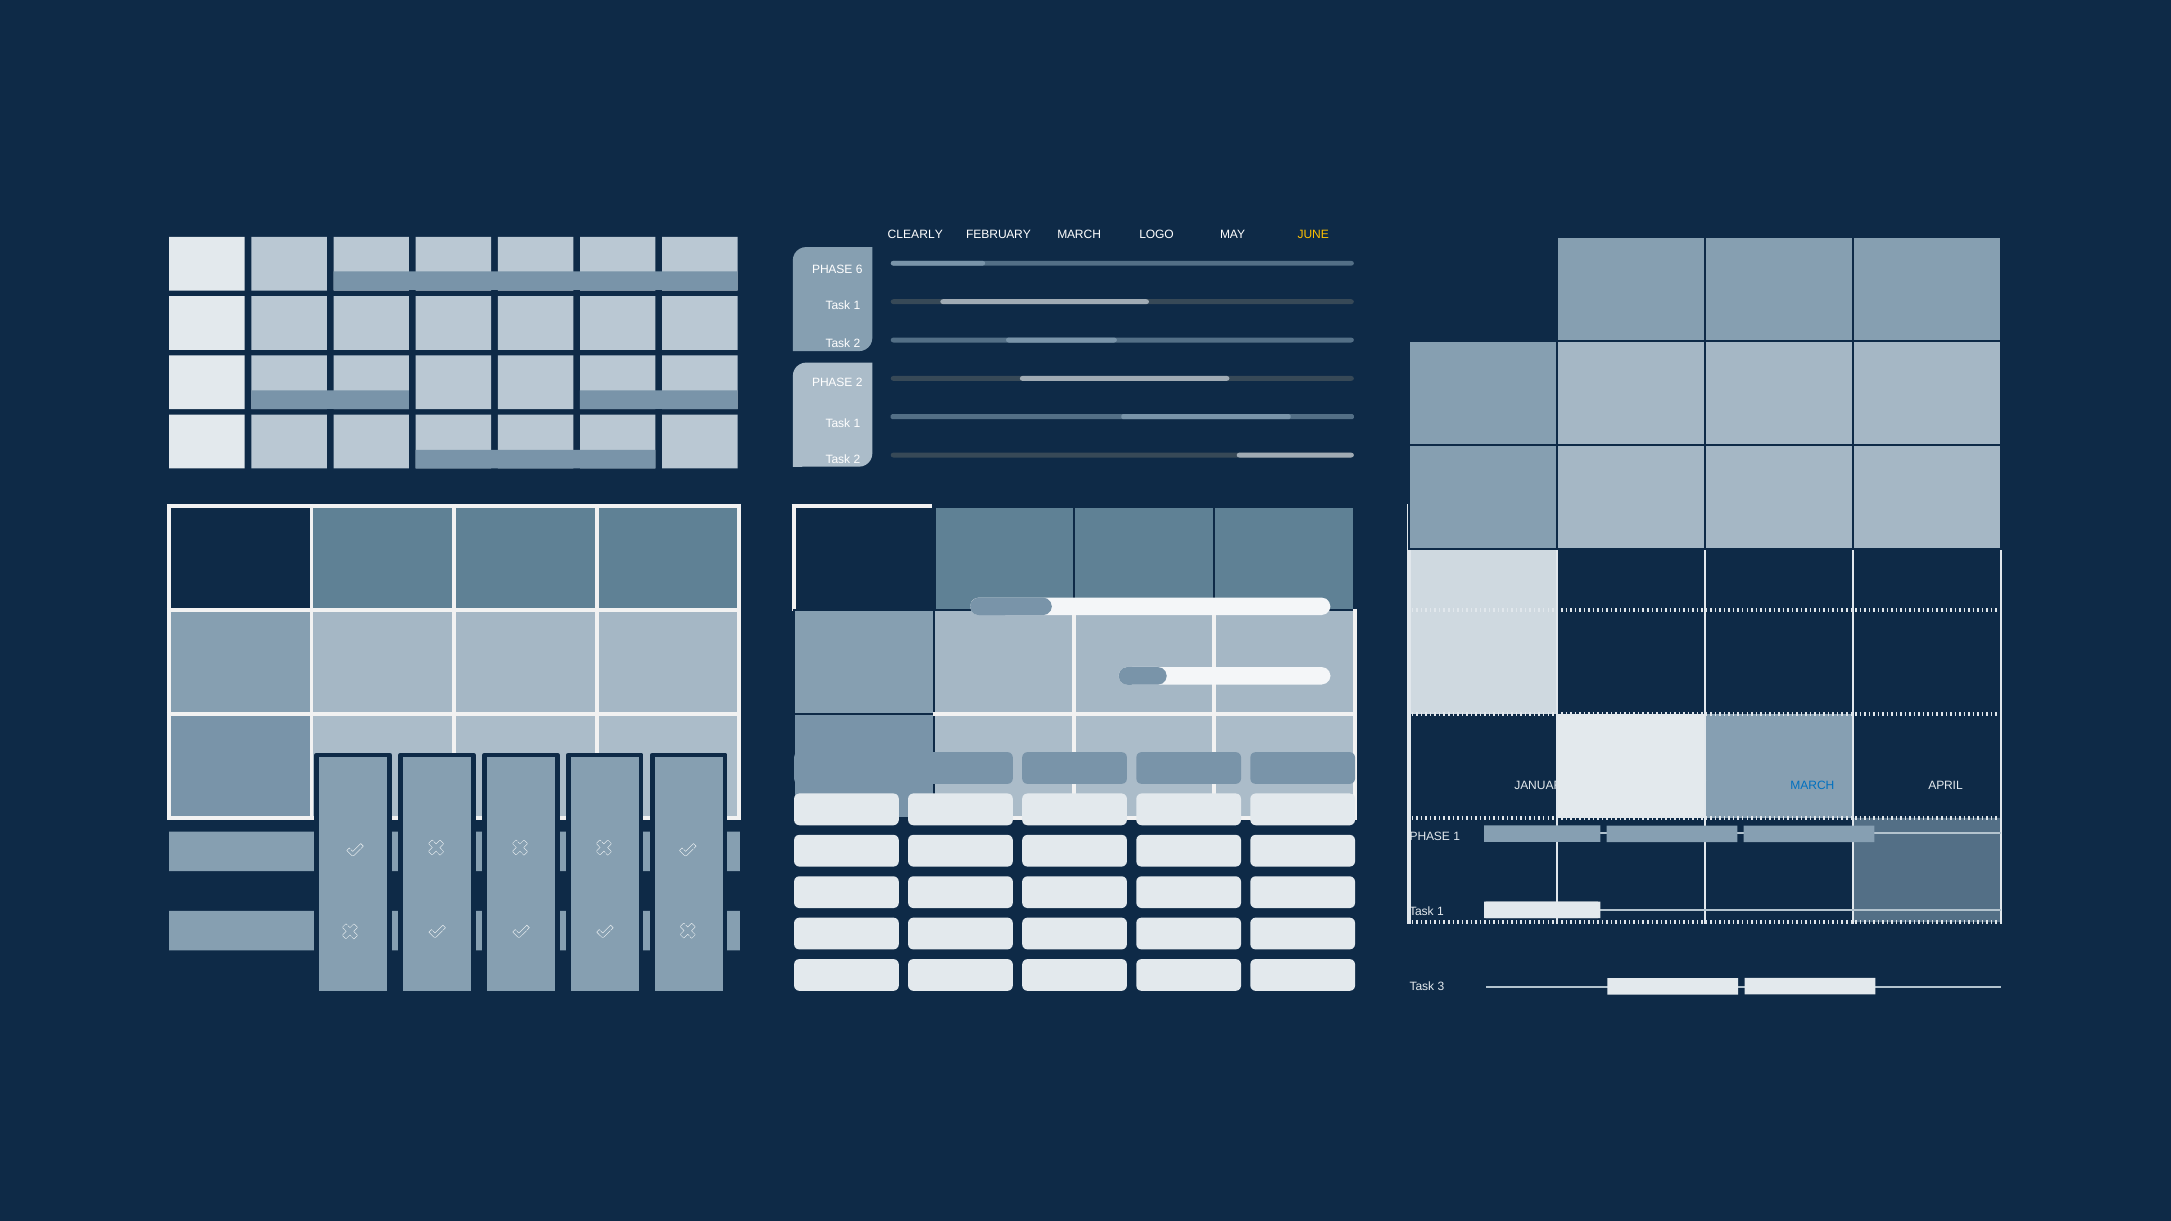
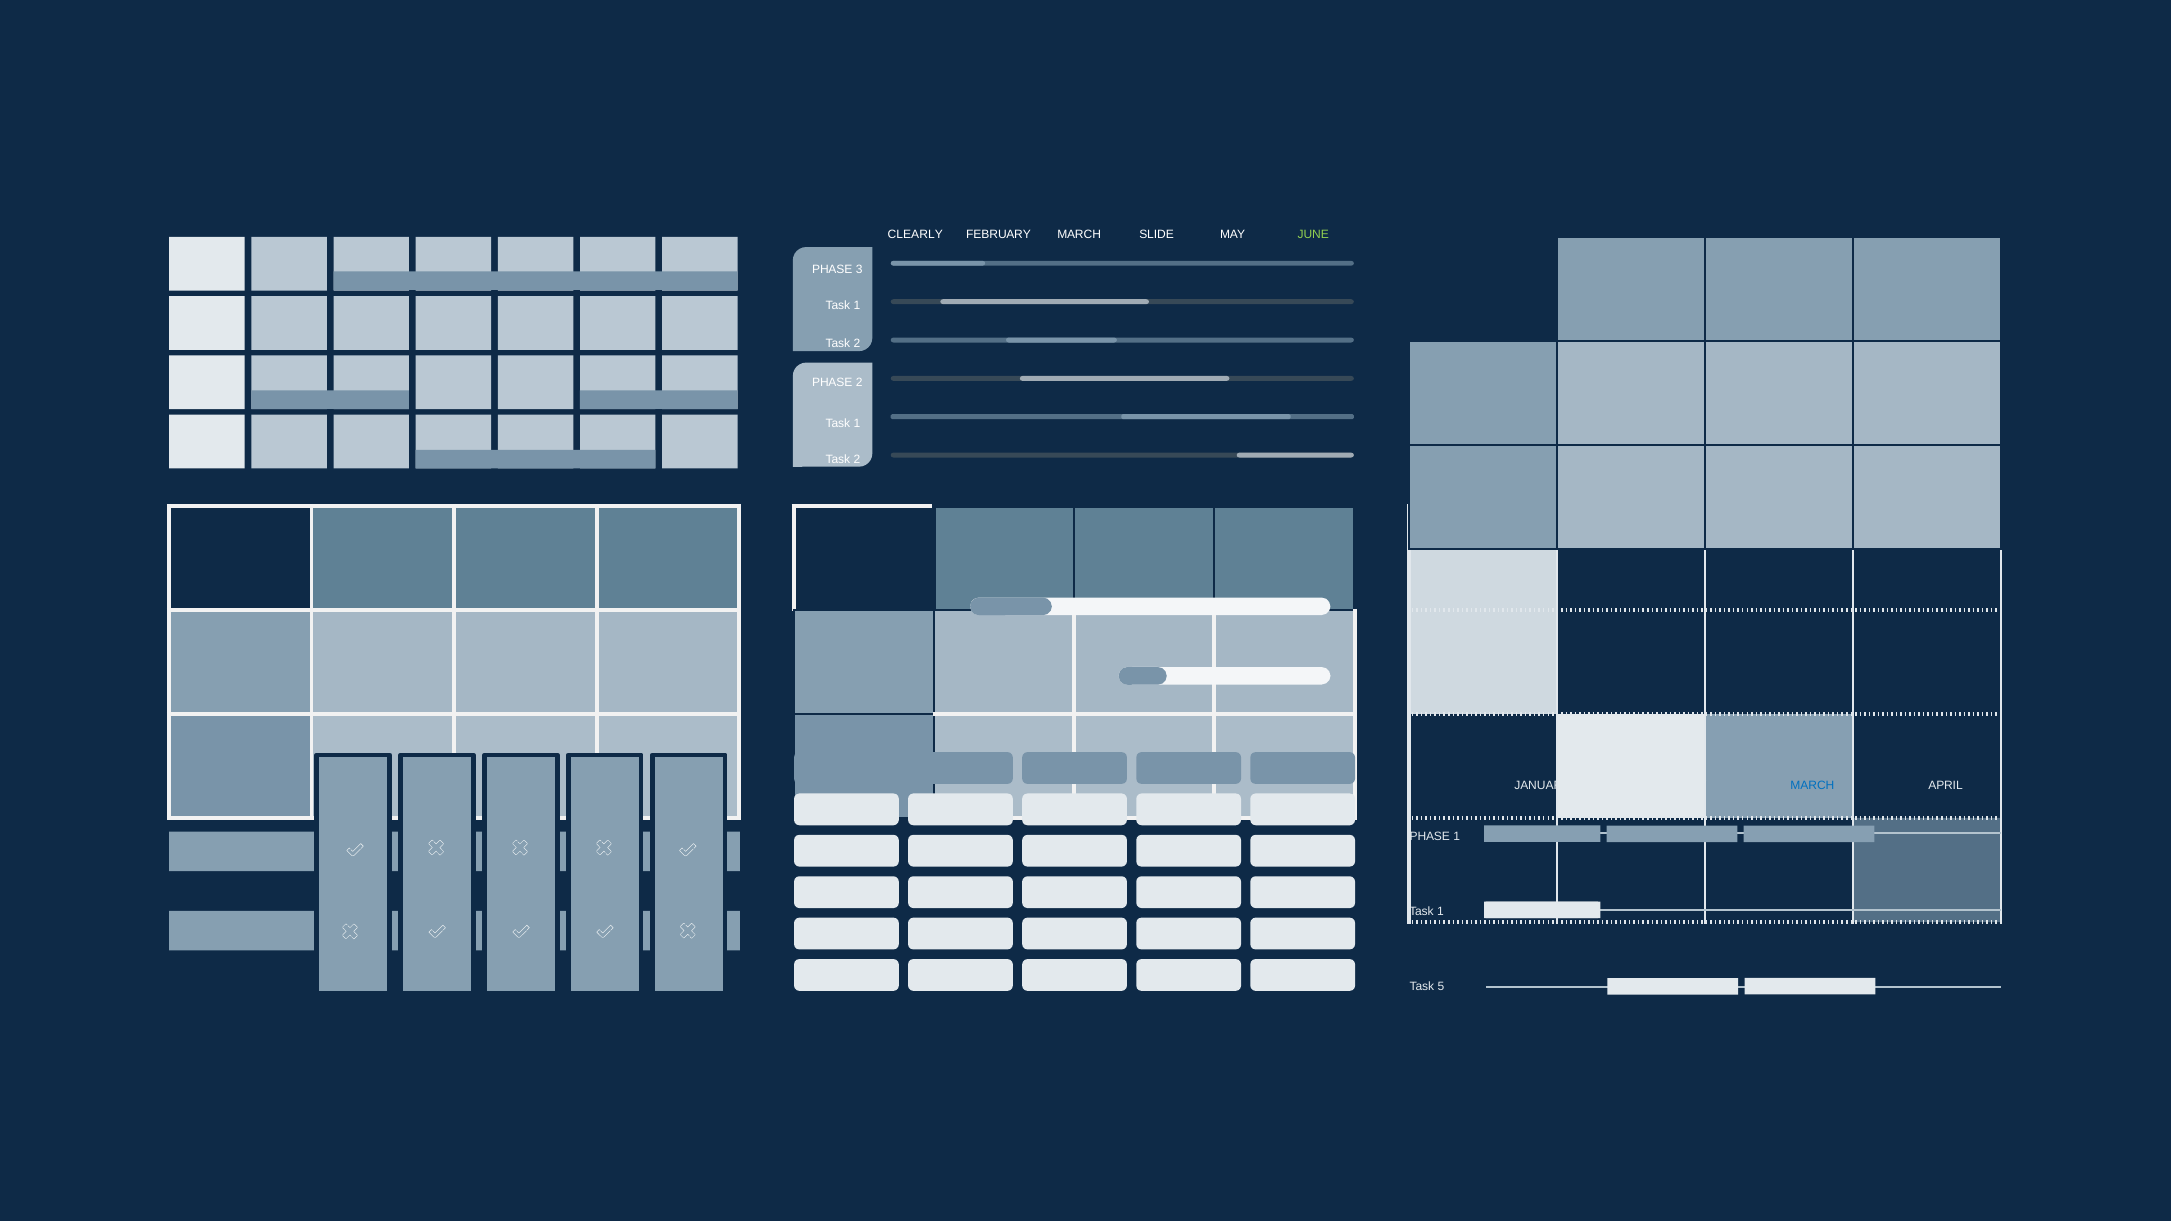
LOGO: LOGO -> SLIDE (1157, 234)
JUNE colour: yellow -> light green (1313, 234)
6: 6 -> 3 (859, 269)
3: 3 -> 5 (1441, 987)
